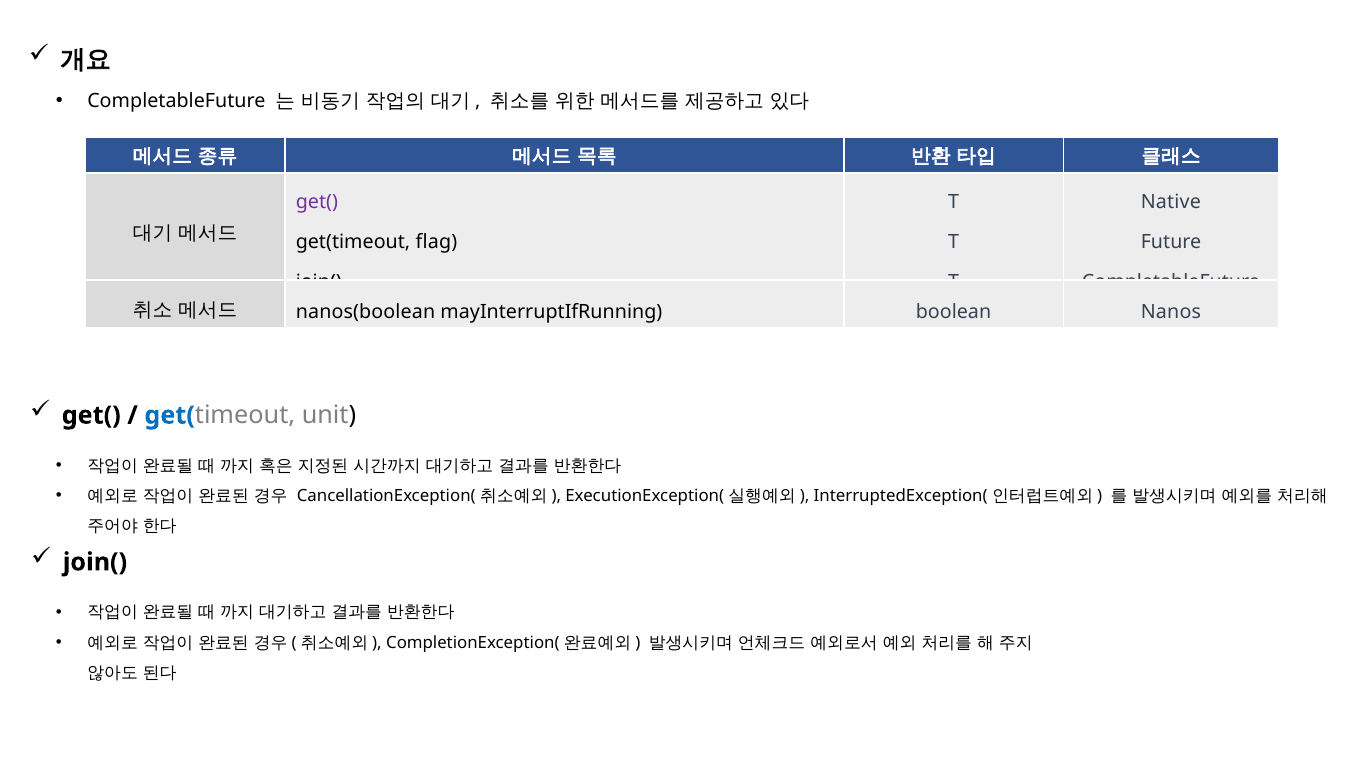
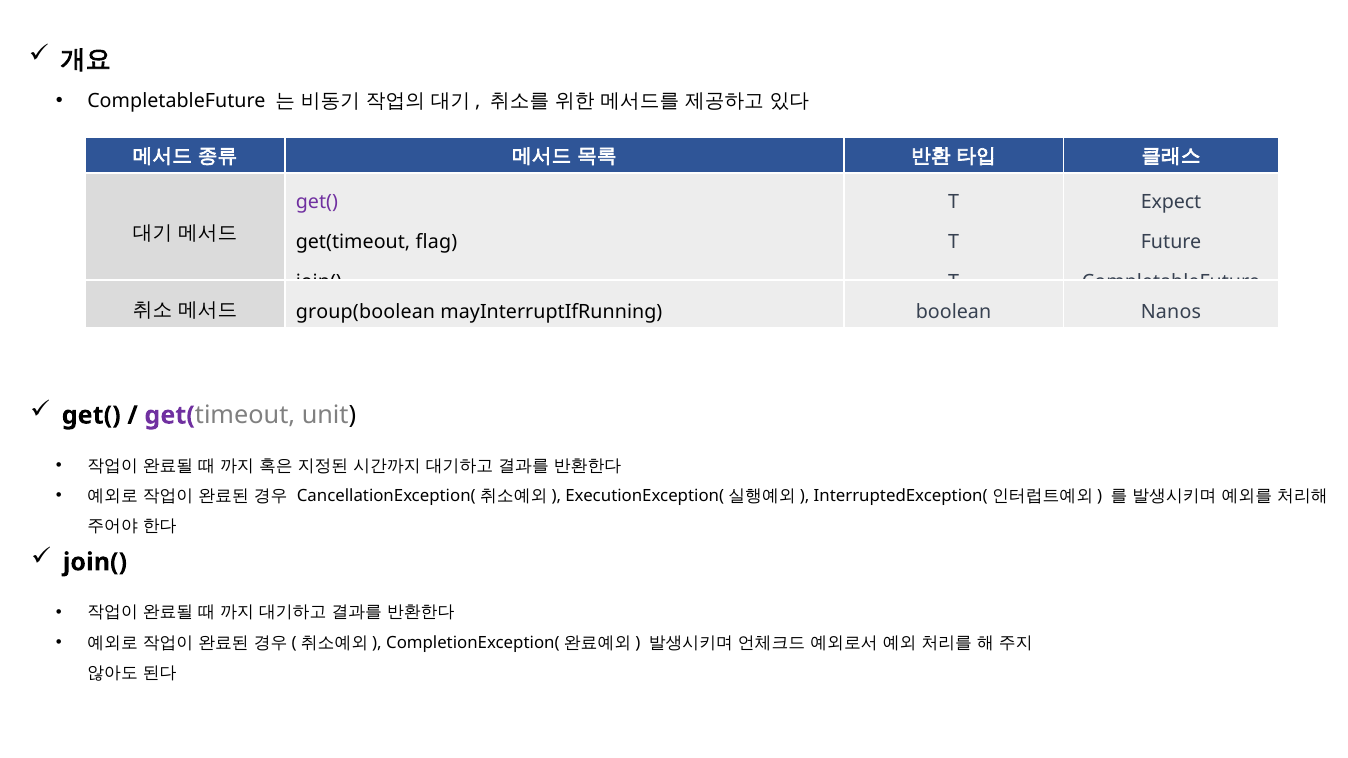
Native: Native -> Expect (1171, 202)
nanos(boolean: nanos(boolean -> group(boolean (366, 312)
get( colour: blue -> purple (170, 415)
